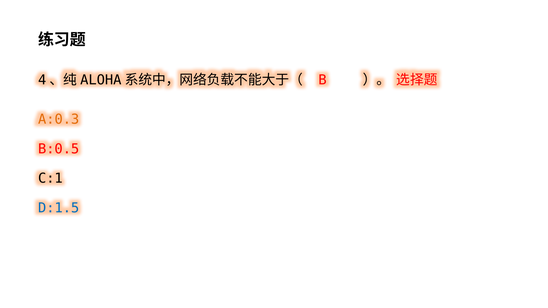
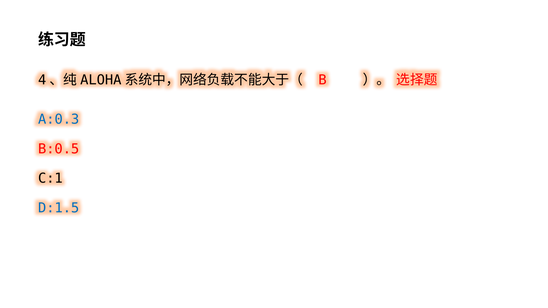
A:0.3 colour: orange -> blue (59, 119)
